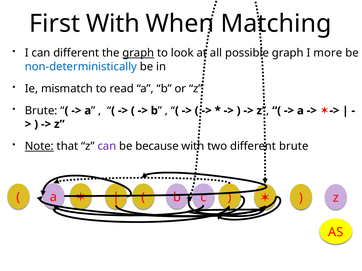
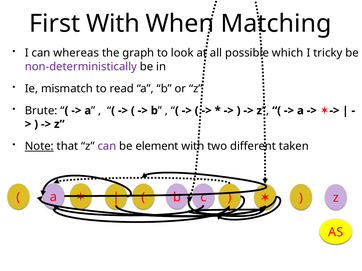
can different: different -> whereas (76, 53)
graph underline: present -> none (138, 53)
graph: graph -> which (288, 53)
more: more -> tricky (328, 53)
non-deterministically colour: blue -> purple (81, 67)
because: because -> element (157, 146)
brute: brute -> taken (294, 146)
